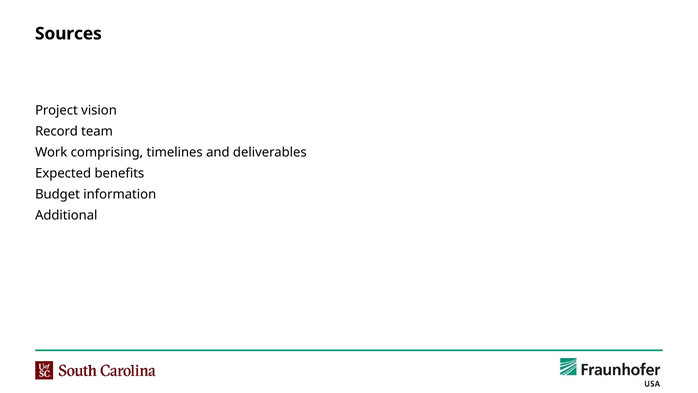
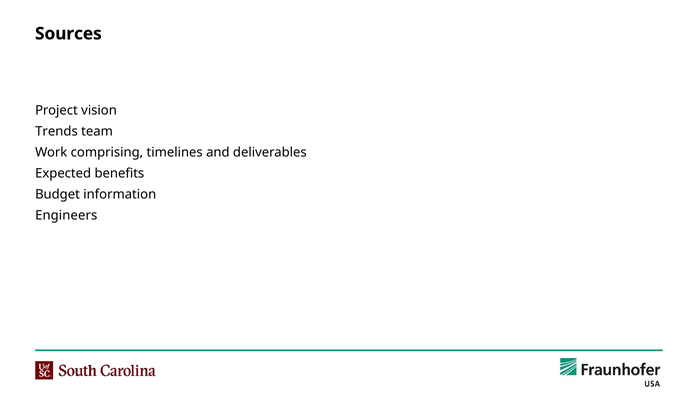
Record: Record -> Trends (56, 131)
Additional: Additional -> Engineers (66, 215)
